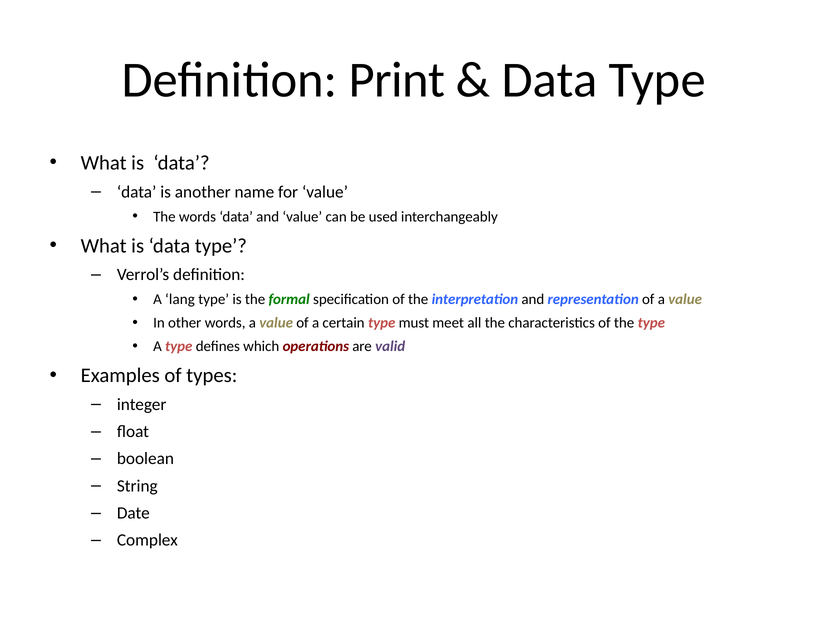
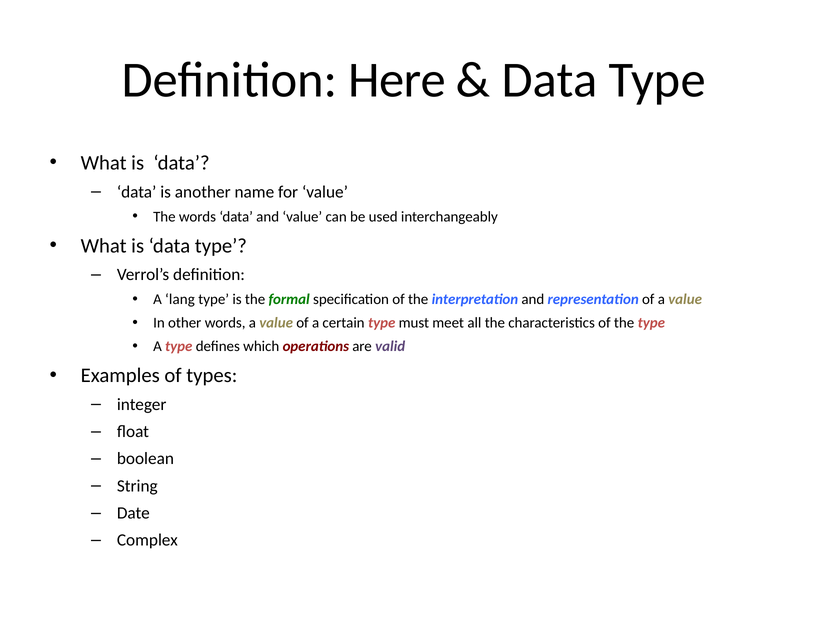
Print: Print -> Here (397, 80)
